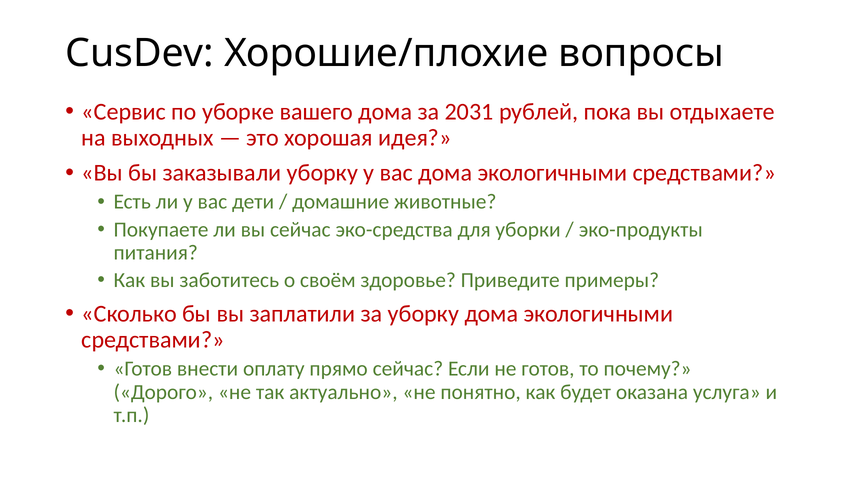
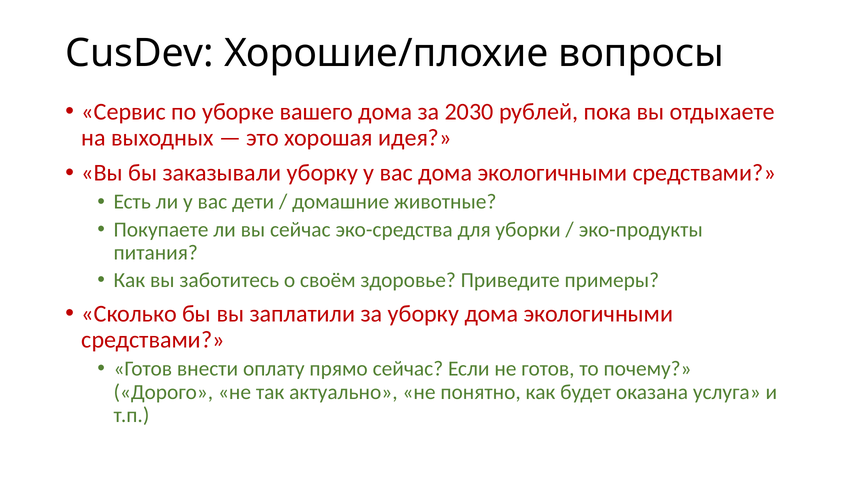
2031: 2031 -> 2030 (469, 112)
